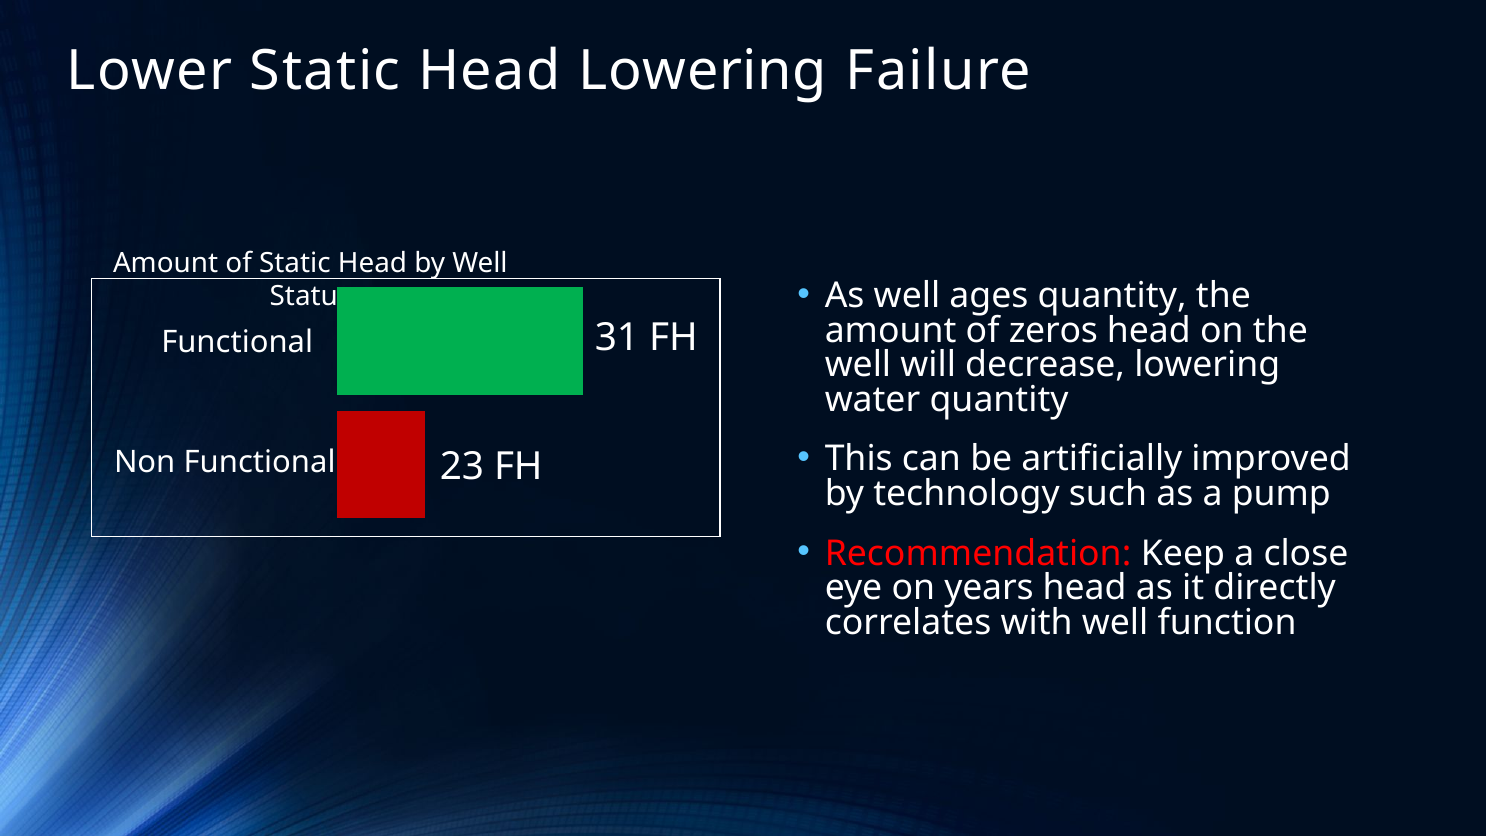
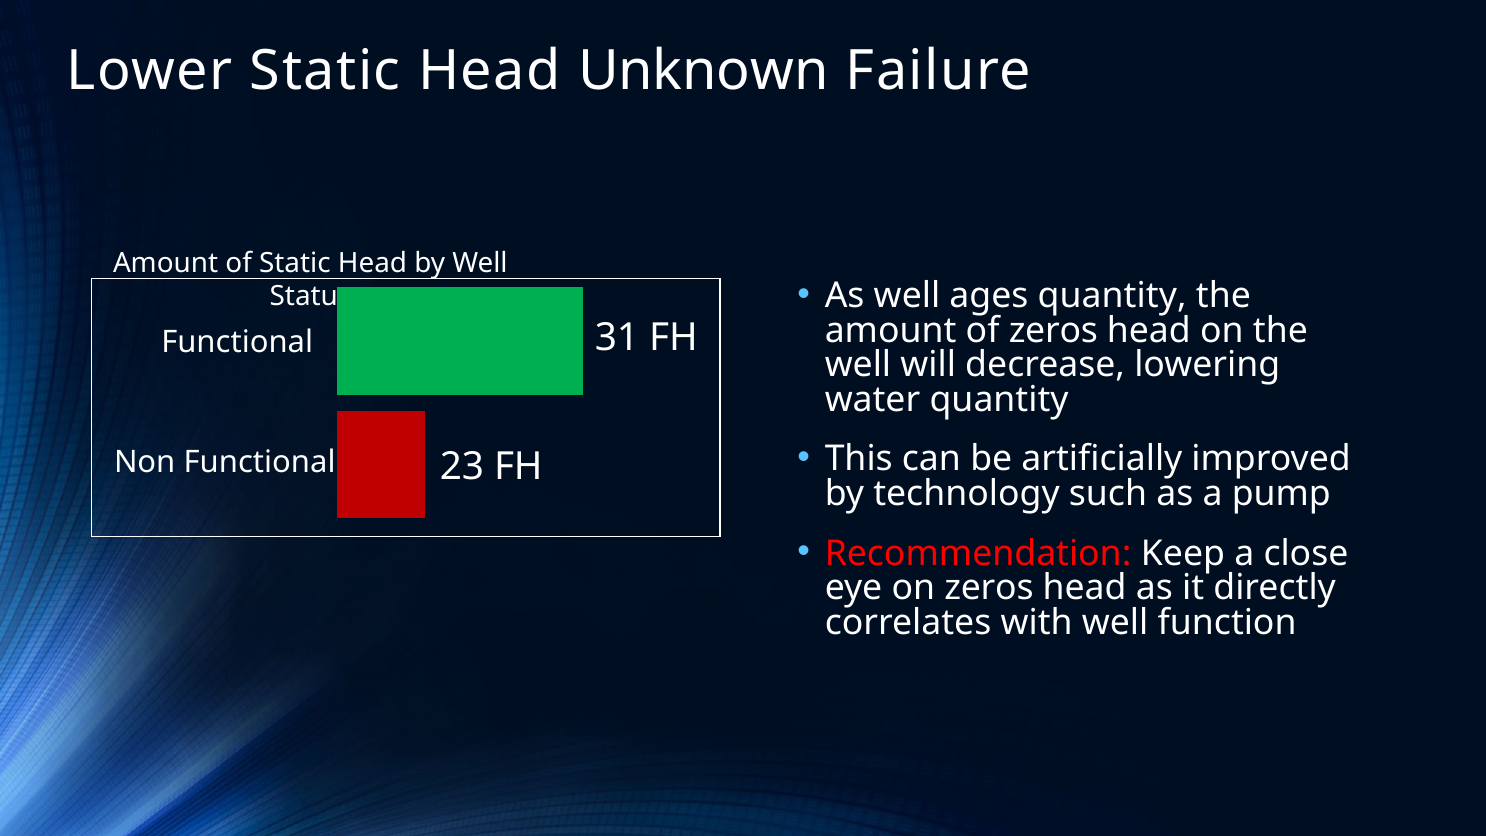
Head Lowering: Lowering -> Unknown (703, 71)
on years: years -> zeros (989, 588)
